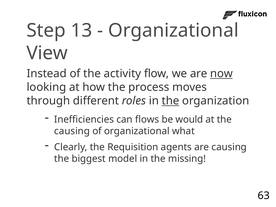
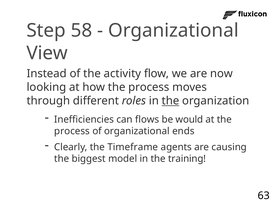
13: 13 -> 58 (81, 30)
now underline: present -> none (221, 74)
causing: causing -> process (72, 131)
what: what -> ends (183, 131)
Requisition: Requisition -> Timeframe (133, 147)
missing: missing -> training (187, 159)
